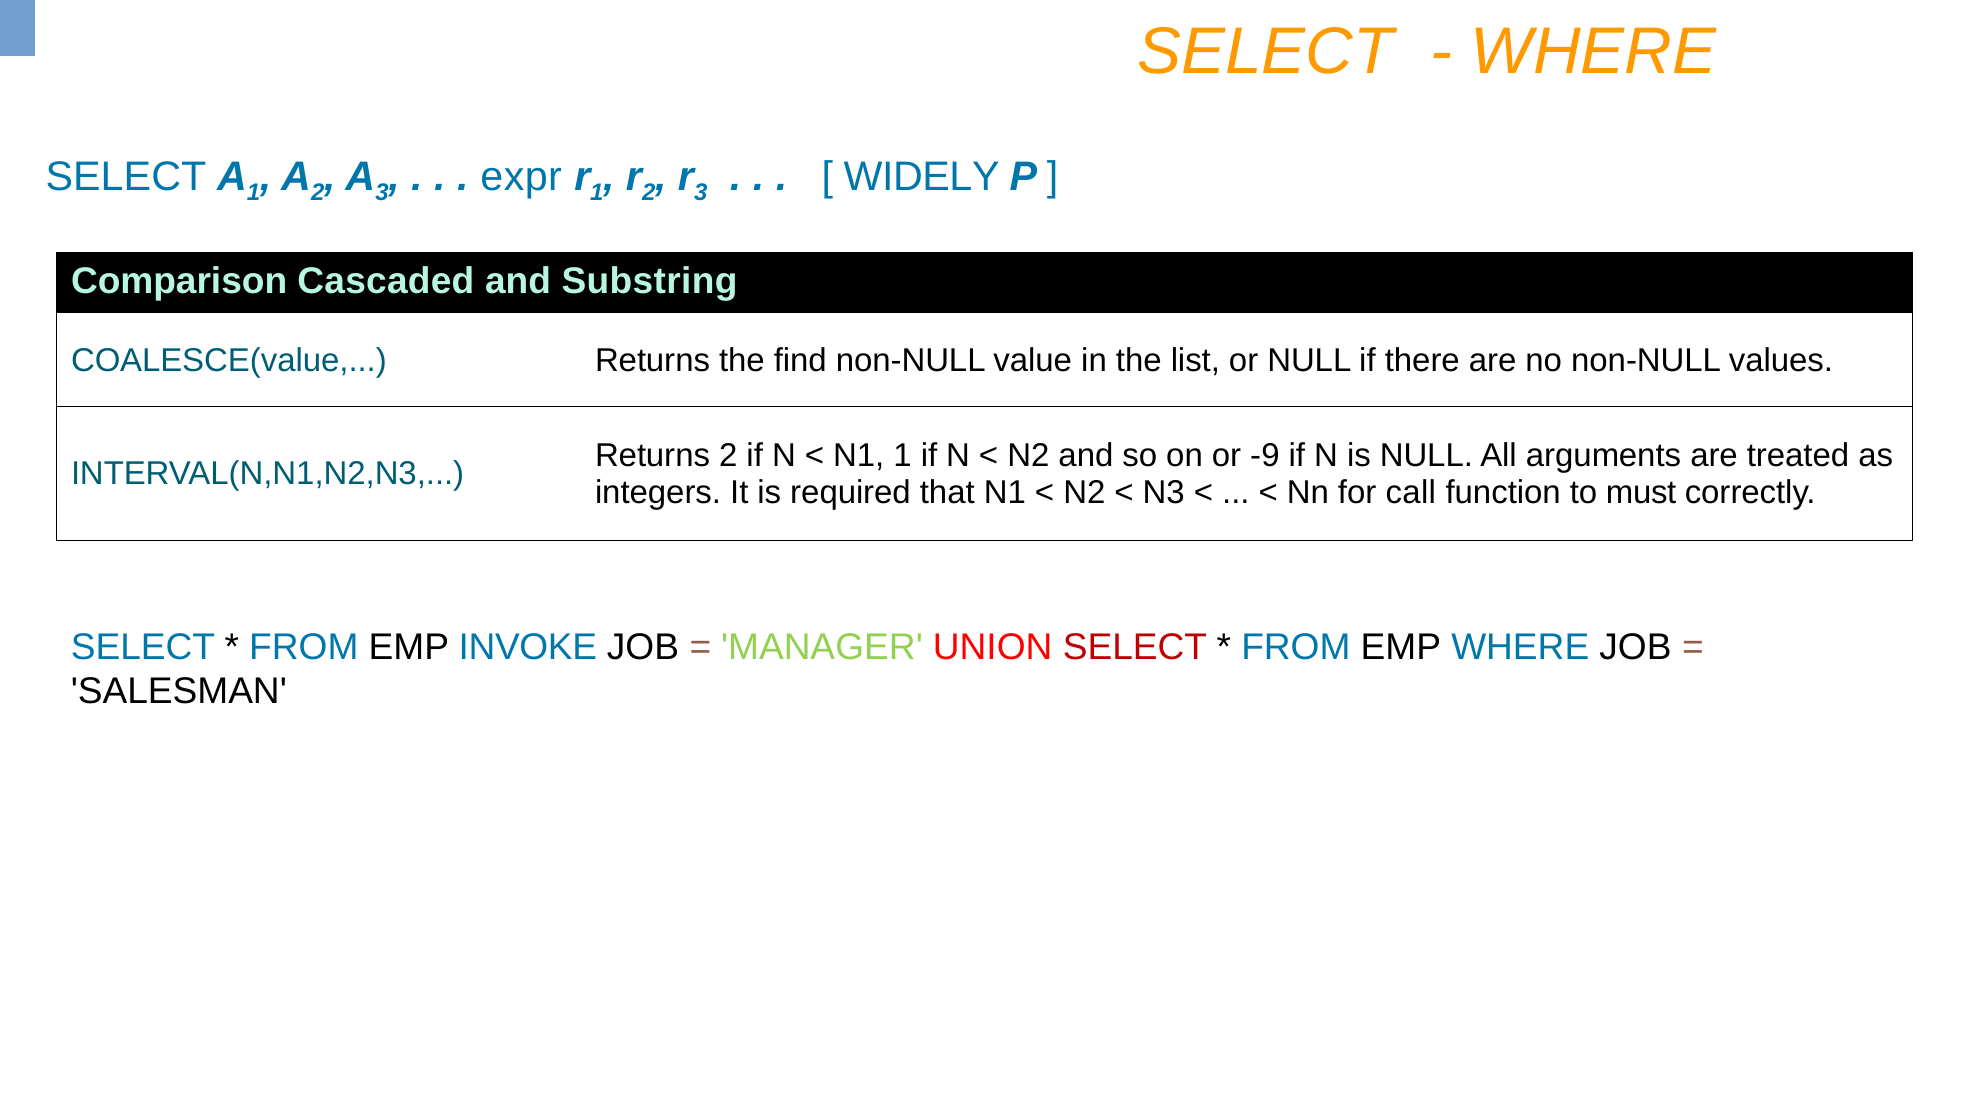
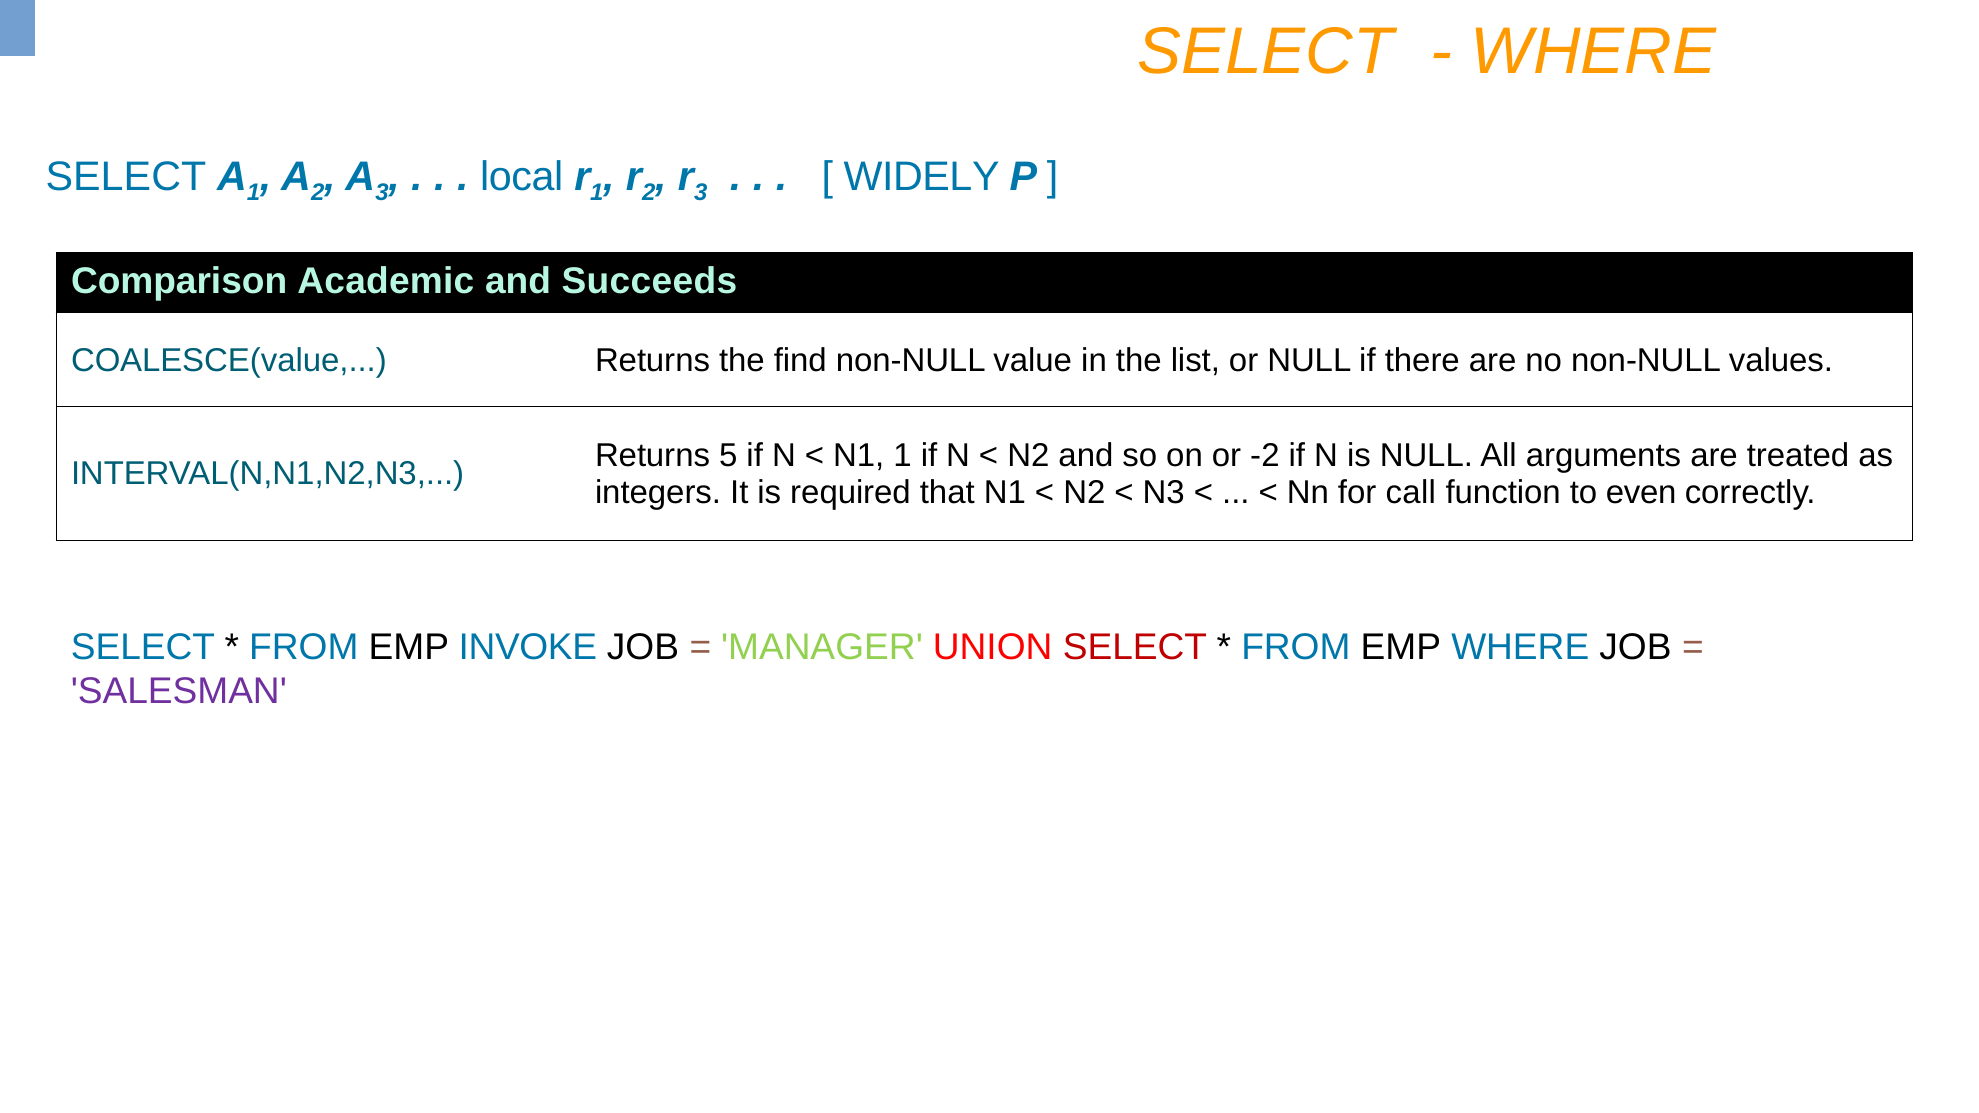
expr: expr -> local (522, 176)
Cascaded: Cascaded -> Academic (386, 281)
Substring: Substring -> Succeeds (649, 281)
Returns 2: 2 -> 5 (728, 456)
-9: -9 -> -2 (1265, 456)
must: must -> even (1641, 492)
SALESMAN colour: black -> purple (179, 692)
